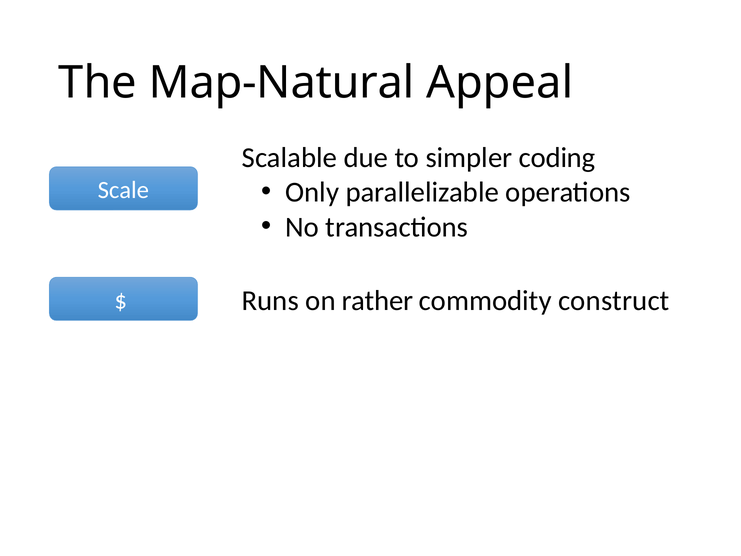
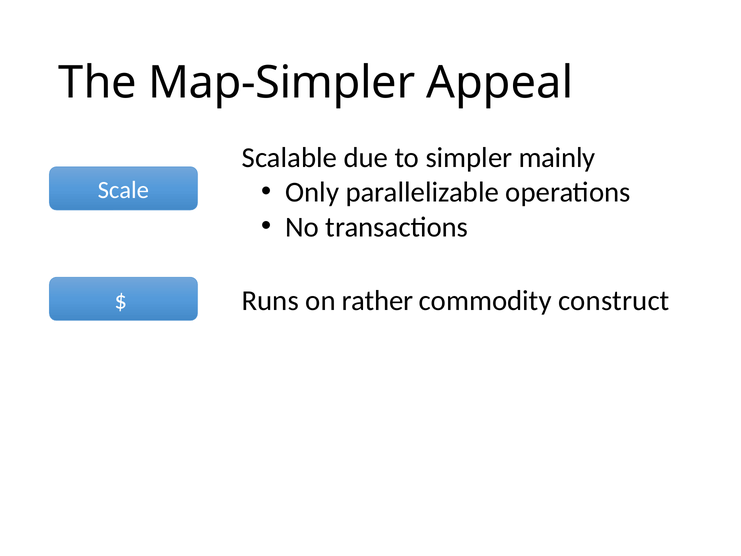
Map-Natural: Map-Natural -> Map-Simpler (282, 83)
coding: coding -> mainly (557, 158)
